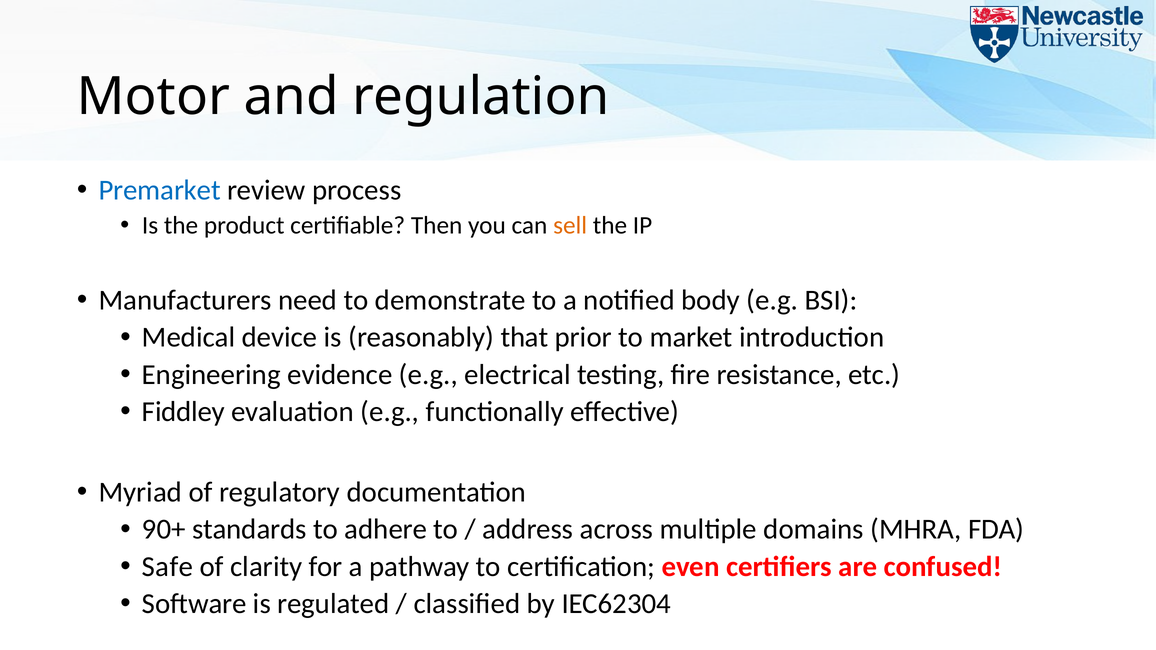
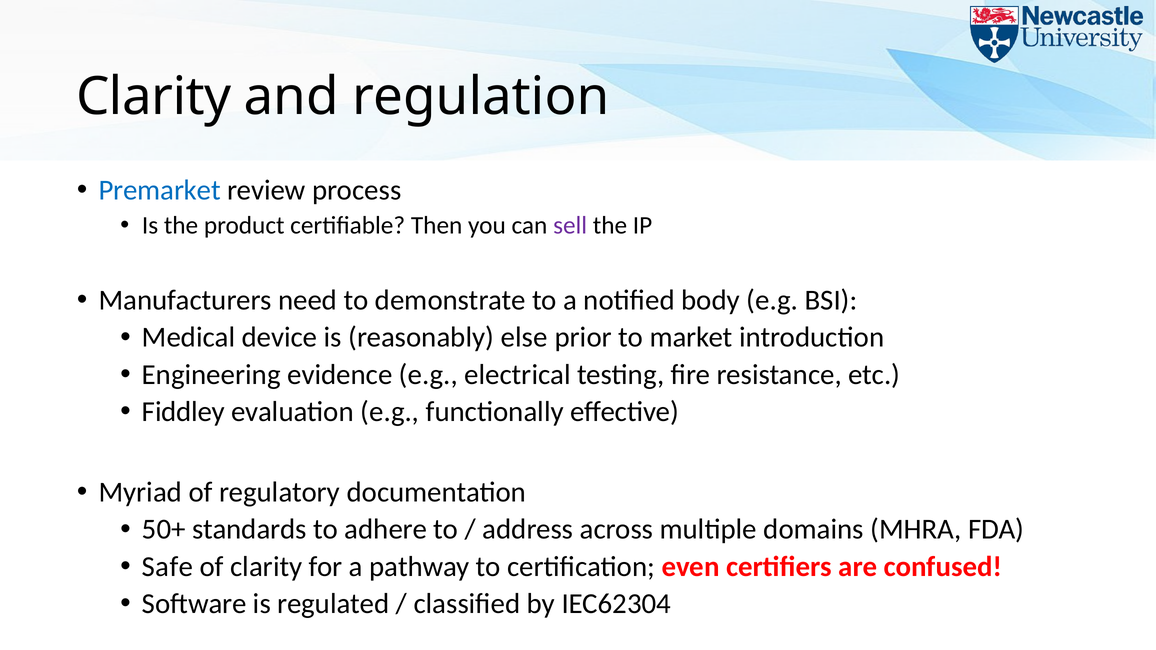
Motor: Motor -> Clarity (154, 97)
sell colour: orange -> purple (570, 226)
that: that -> else (524, 338)
90+: 90+ -> 50+ (164, 530)
